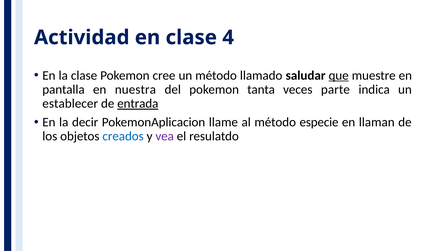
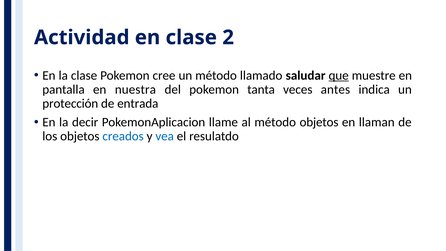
4: 4 -> 2 (228, 37)
parte: parte -> antes (335, 89)
establecer: establecer -> protección (70, 104)
entrada underline: present -> none (138, 104)
método especie: especie -> objetos (319, 122)
vea colour: purple -> blue (165, 136)
